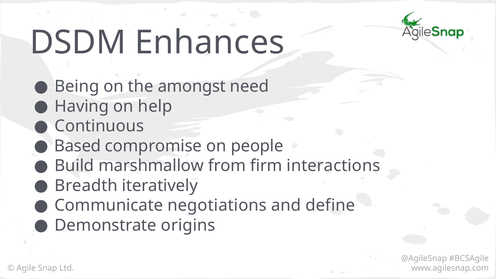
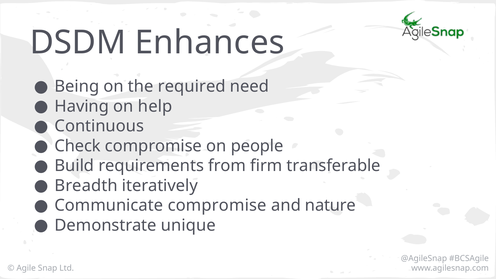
amongst: amongst -> required (192, 86)
Based: Based -> Check (78, 146)
marshmallow: marshmallow -> requirements (151, 166)
interactions: interactions -> transferable (334, 166)
Communicate negotiations: negotiations -> compromise (217, 205)
define: define -> nature (330, 205)
origins: origins -> unique (188, 225)
